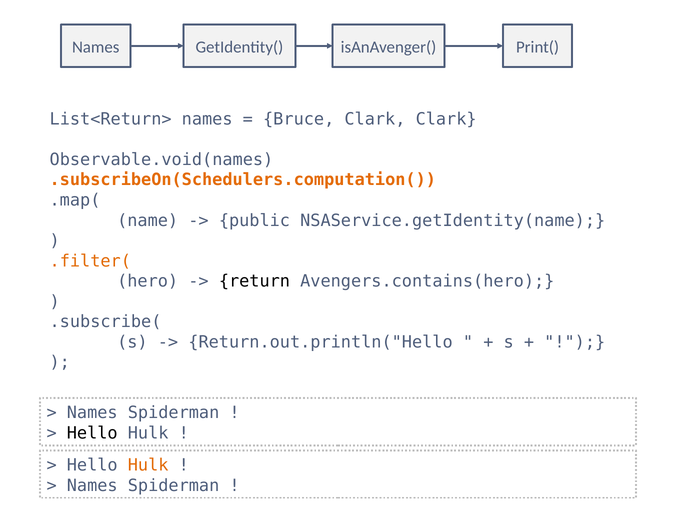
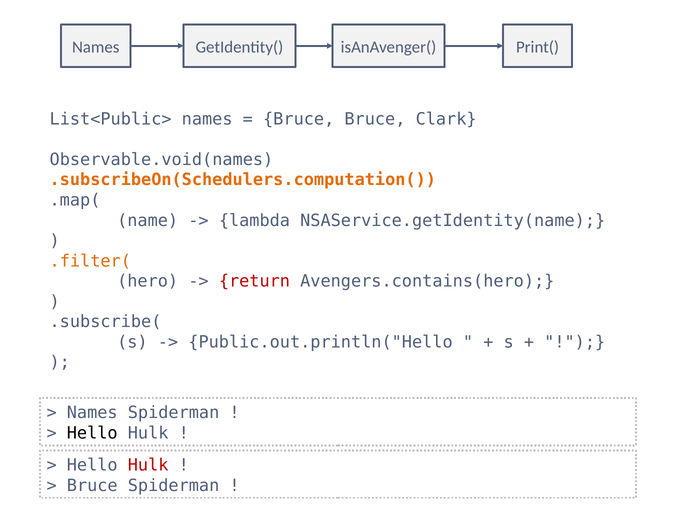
List<Return>: List<Return> -> List<Public> (111, 119)
Bruce Clark: Clark -> Bruce (375, 119)
public: public -> lambda (254, 220)
return colour: black -> red (254, 281)
Return.out.println("Hello: Return.out.println("Hello -> Public.out.println("Hello (321, 342)
Hulk colour: orange -> red (148, 465)
Names: Names -> Bruce (92, 486)
